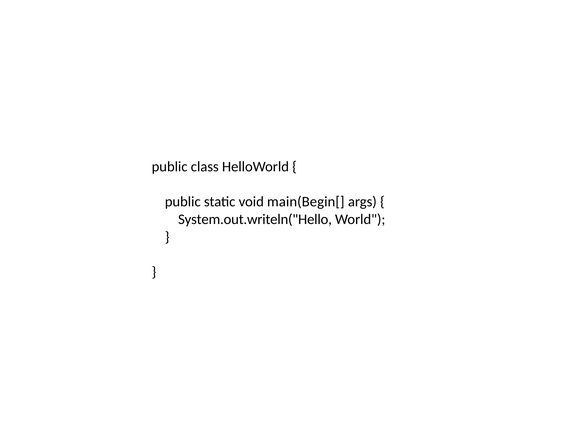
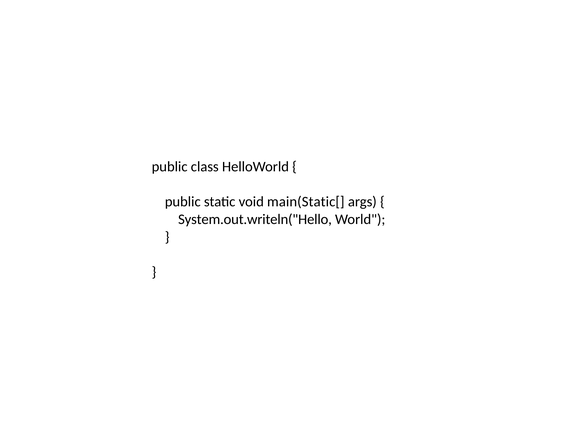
main(Begin[: main(Begin[ -> main(Static[ (306, 202)
